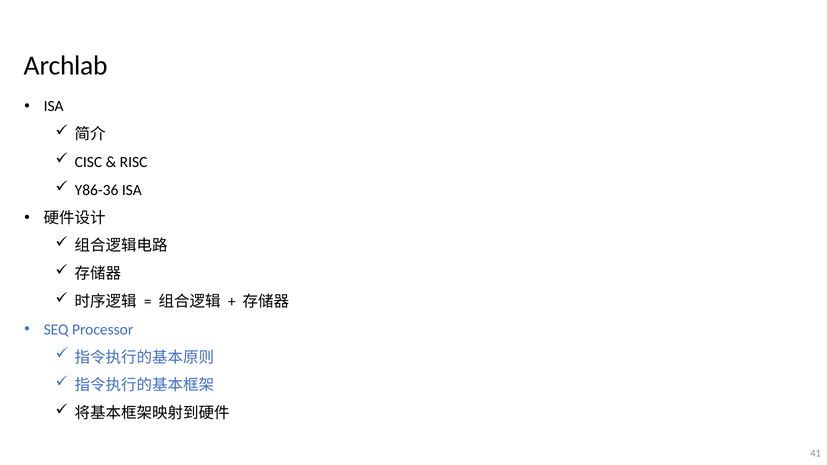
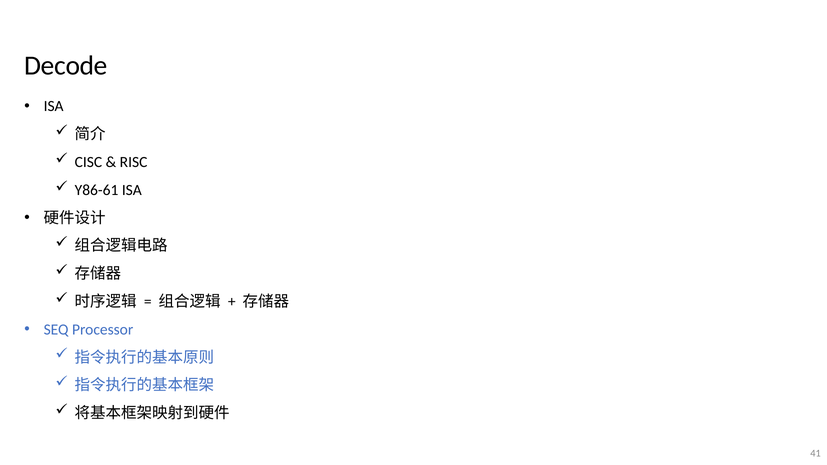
Archlab: Archlab -> Decode (66, 65)
Y86-36: Y86-36 -> Y86-61 (97, 190)
